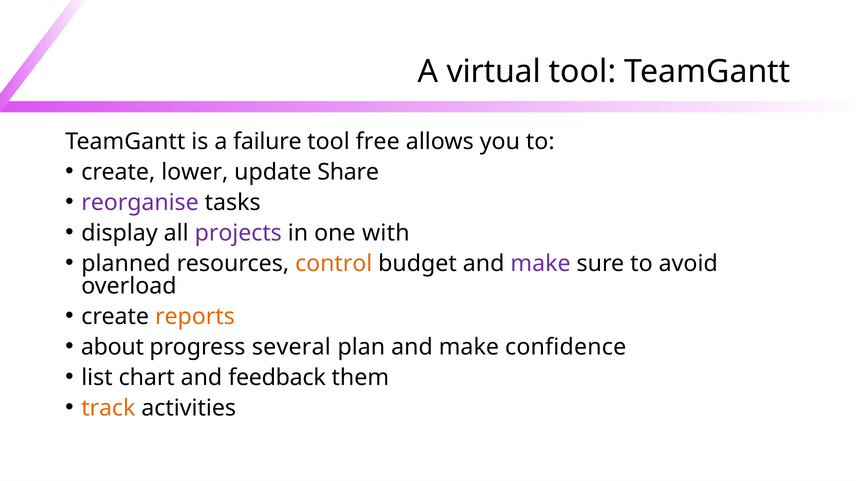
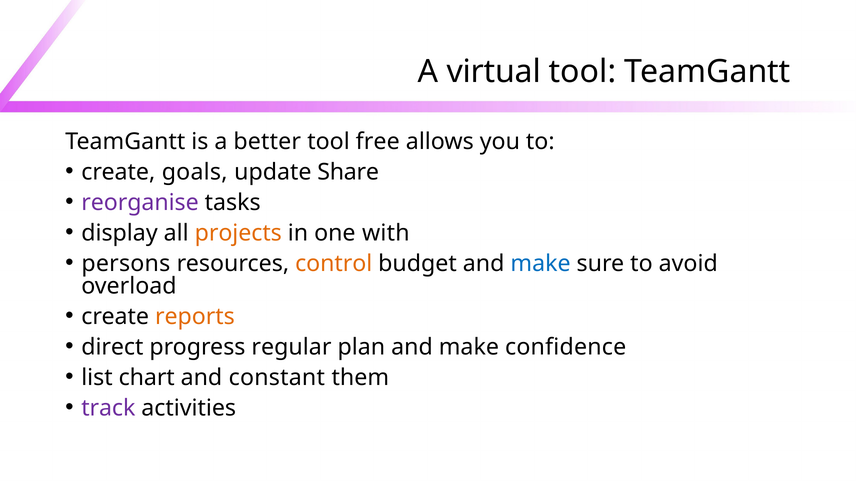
failure: failure -> better (267, 142)
lower: lower -> goals (195, 172)
projects colour: purple -> orange (238, 233)
planned: planned -> persons (126, 264)
make colour: purple -> blue (541, 264)
about: about -> direct (112, 347)
several: several -> regular (291, 347)
feedback: feedback -> constant (277, 378)
track colour: orange -> purple (108, 409)
